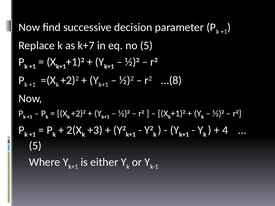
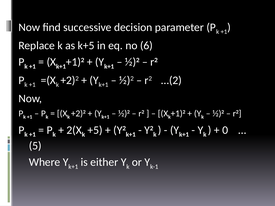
k+7: k+7 -> k+5 (86, 46)
no 5: 5 -> 6 (146, 46)
…(8: …(8 -> …(2 (172, 80)
+3: +3 -> +5 (95, 130)
4: 4 -> 0 (225, 130)
